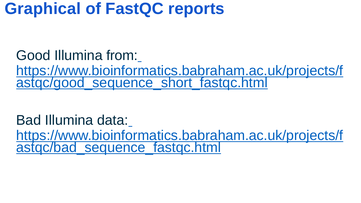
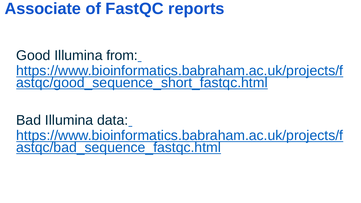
Graphical: Graphical -> Associate (43, 9)
